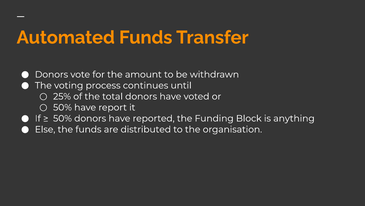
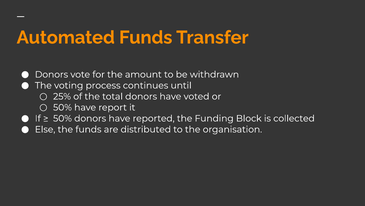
anything: anything -> collected (294, 118)
